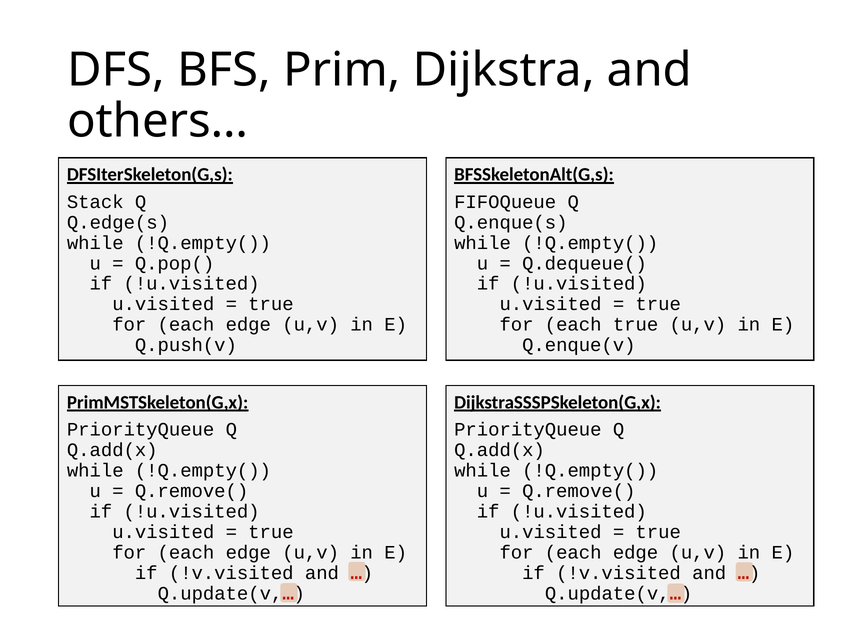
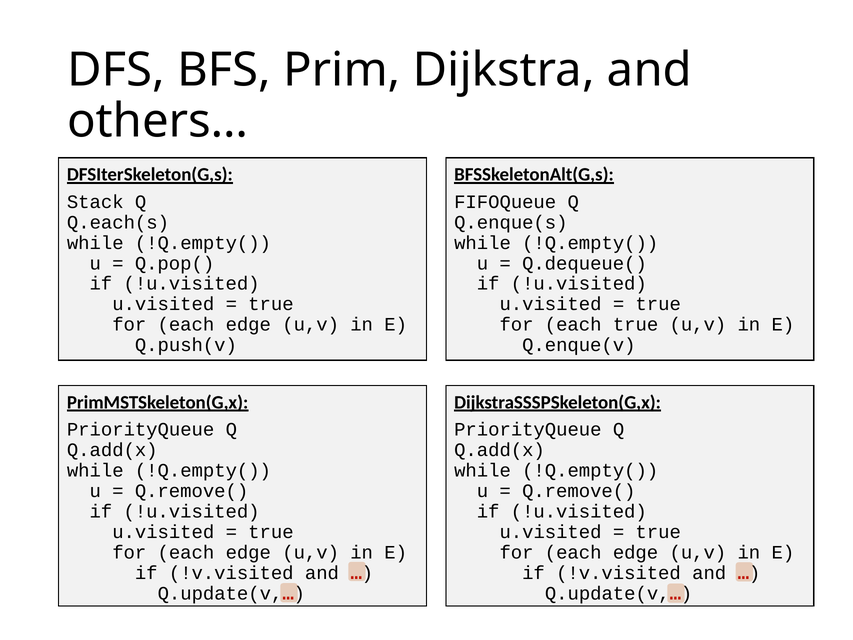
Q.edge(s: Q.edge(s -> Q.each(s (118, 222)
